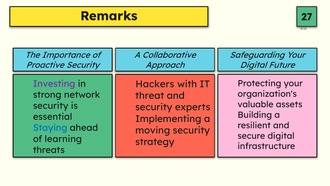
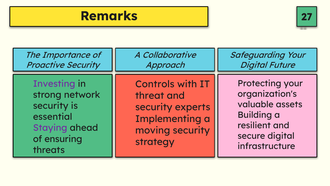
Hackers: Hackers -> Controls (155, 84)
Staying colour: blue -> purple (50, 128)
learning: learning -> ensuring (63, 139)
